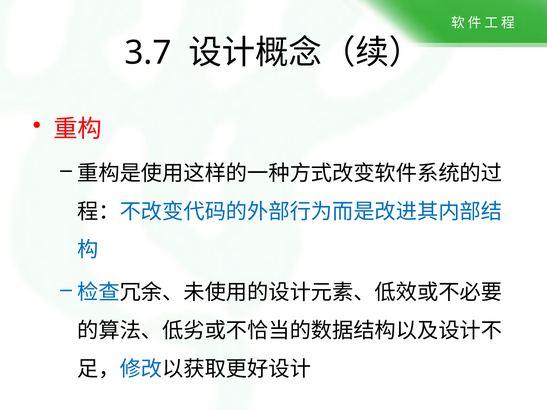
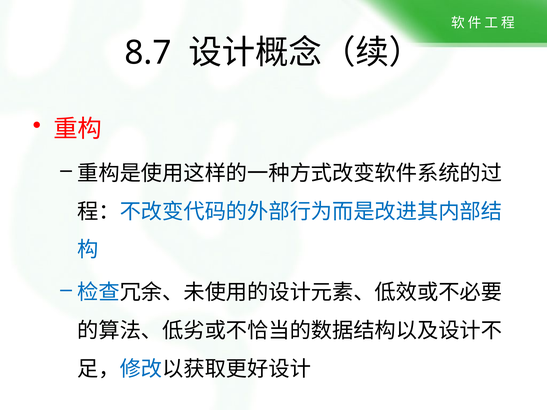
3.7: 3.7 -> 8.7 (148, 53)
